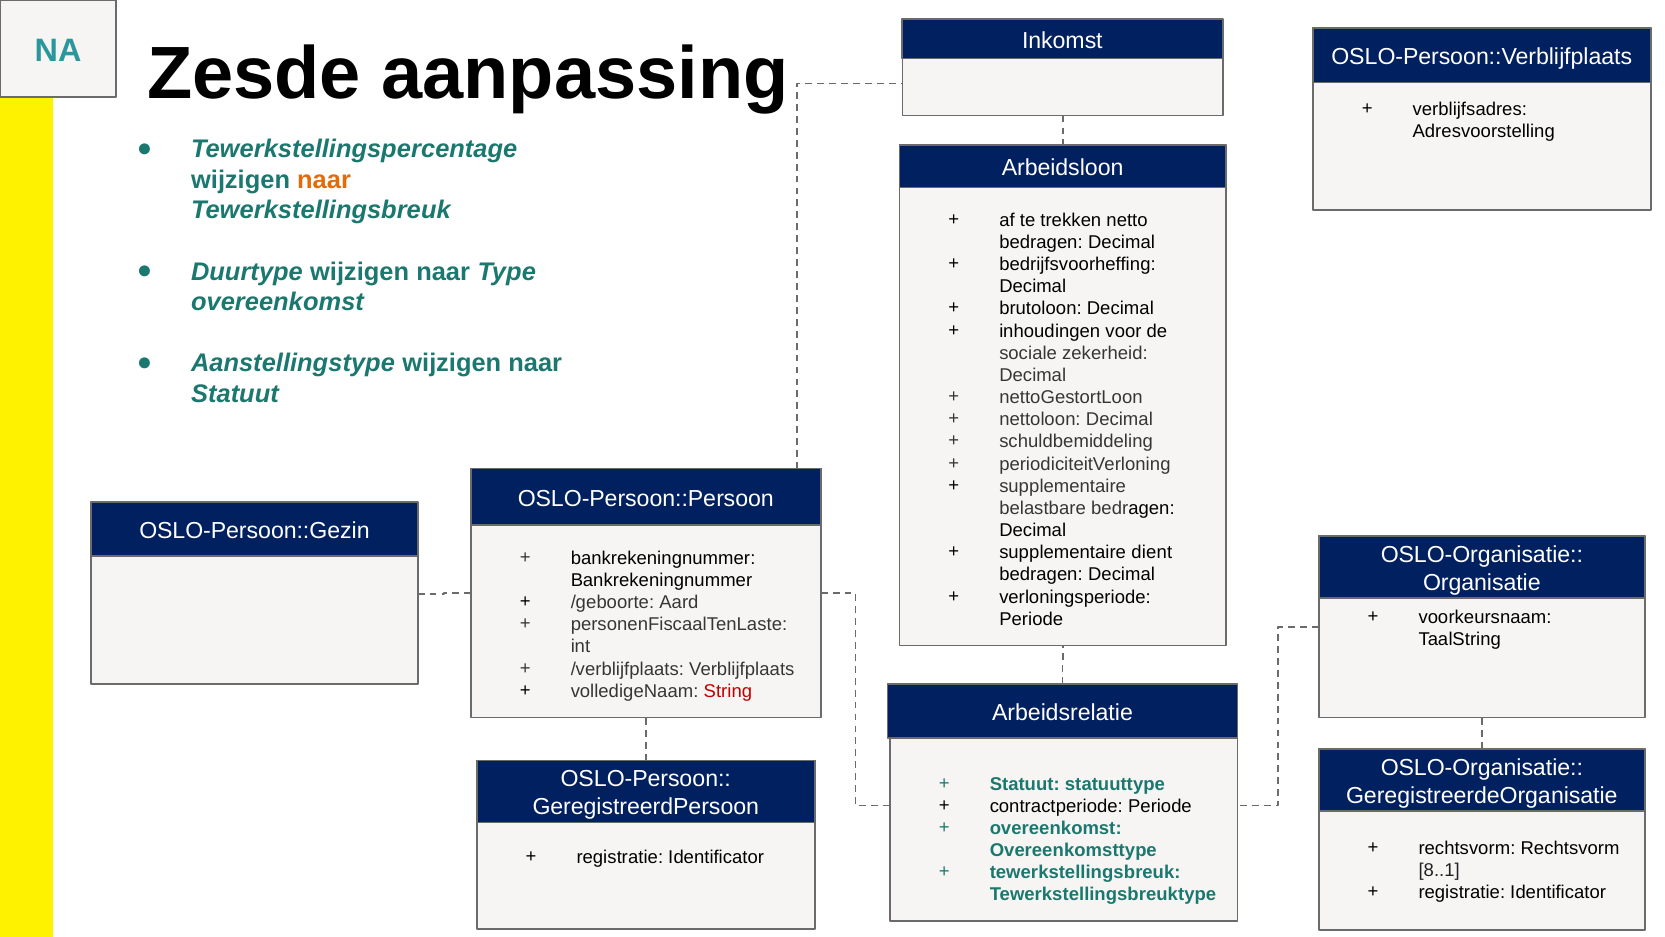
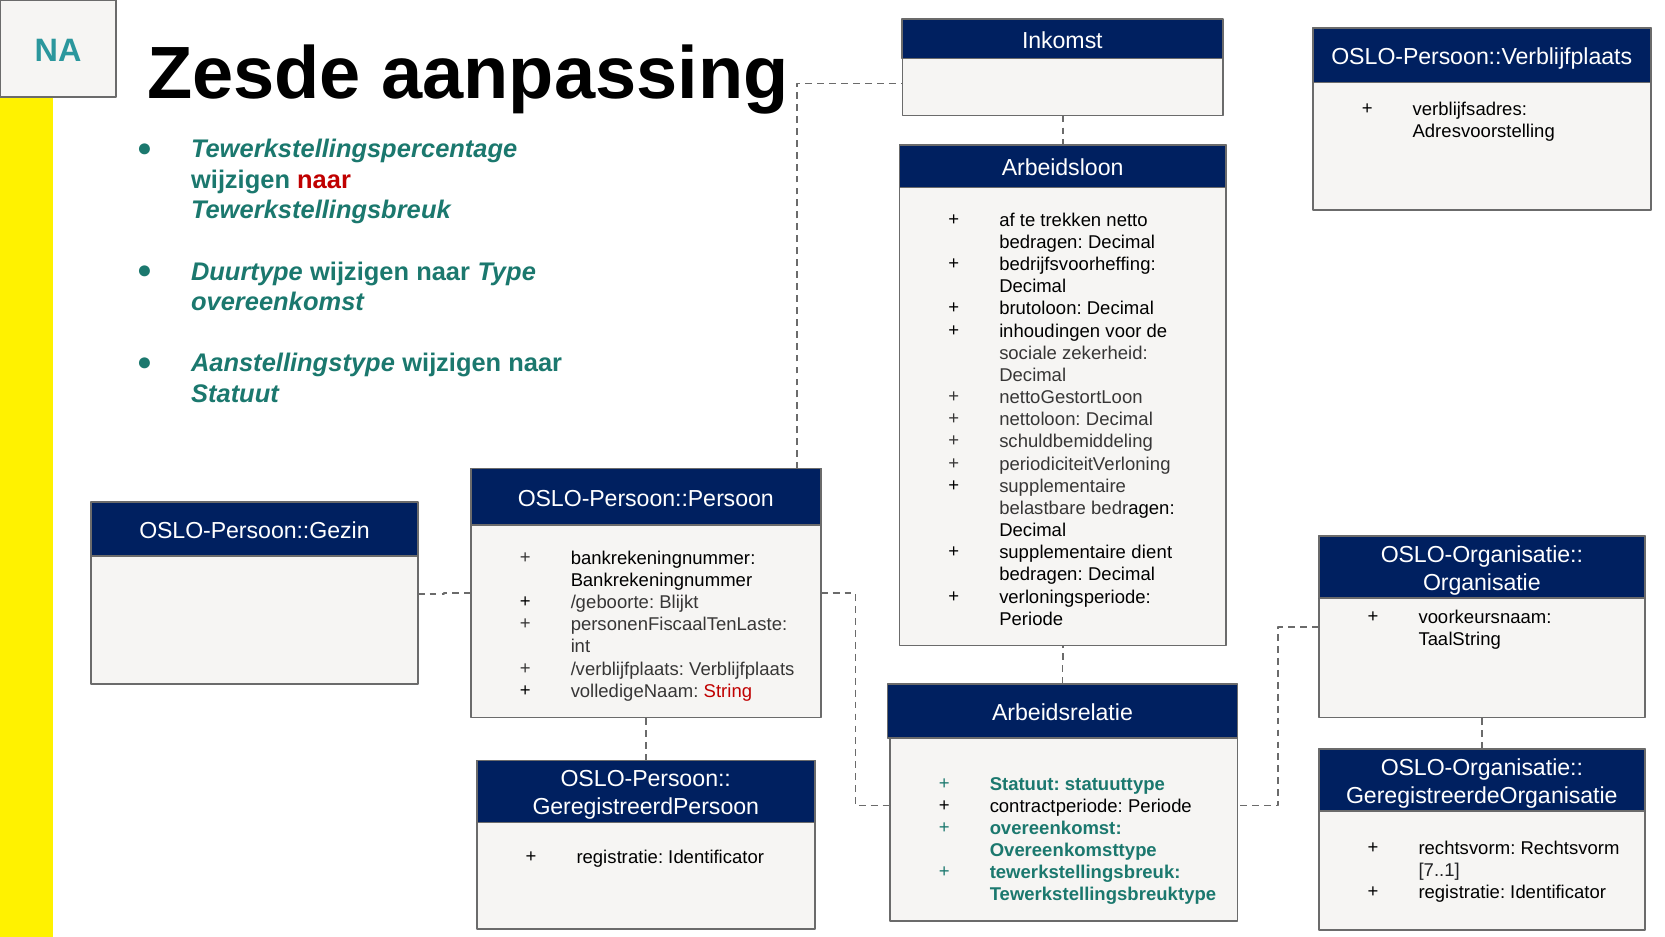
naar colour: orange -> red (324, 180)
Aard: Aard -> Blijkt (679, 602)
8..1: 8..1 -> 7..1 (1439, 870)
